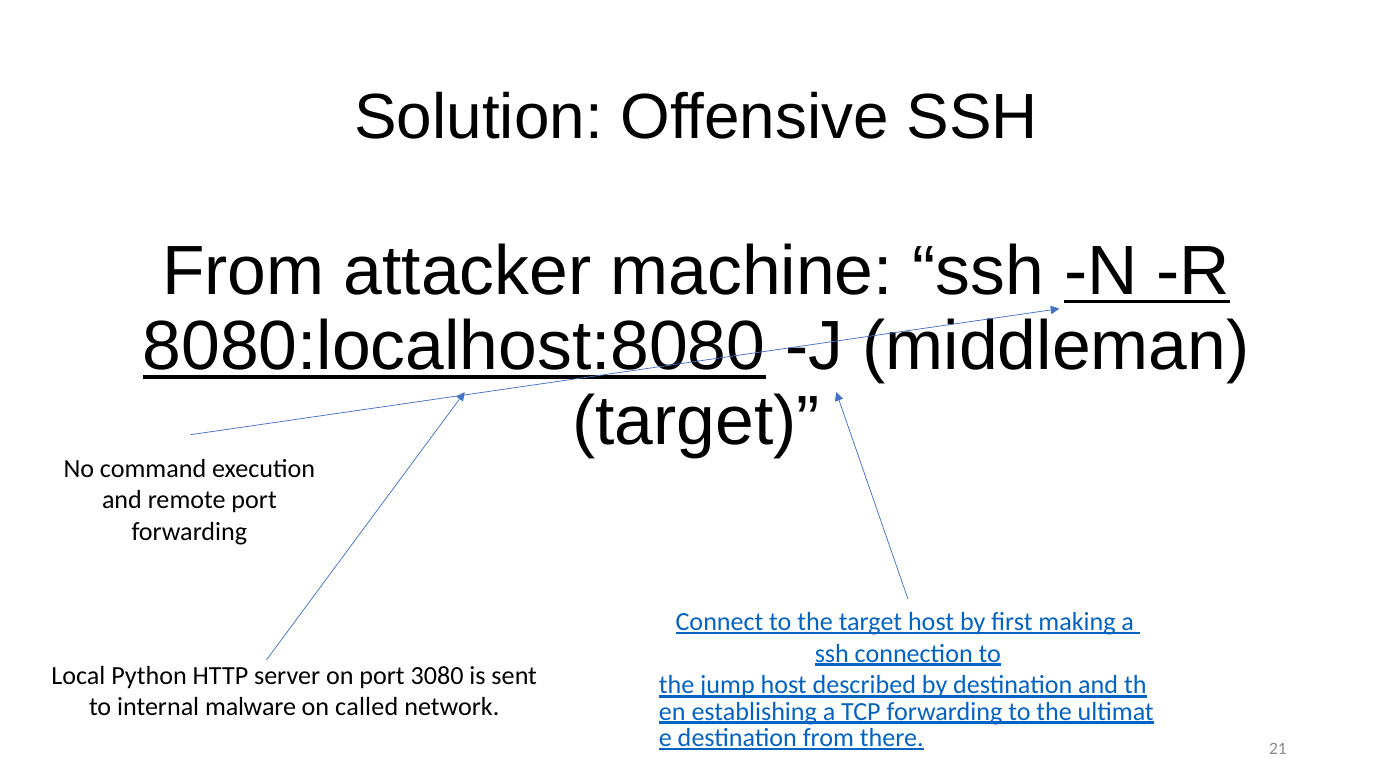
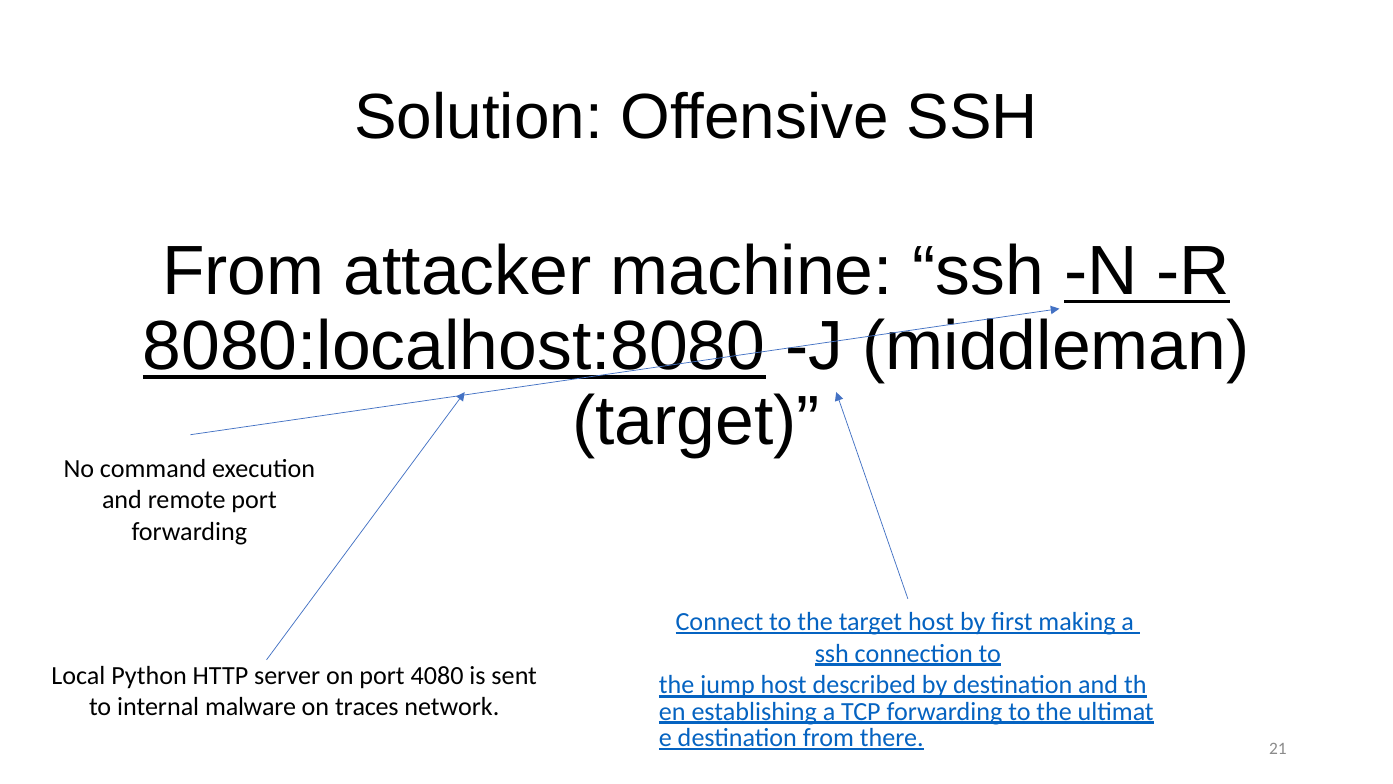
3080: 3080 -> 4080 (437, 675)
called: called -> traces (367, 706)
